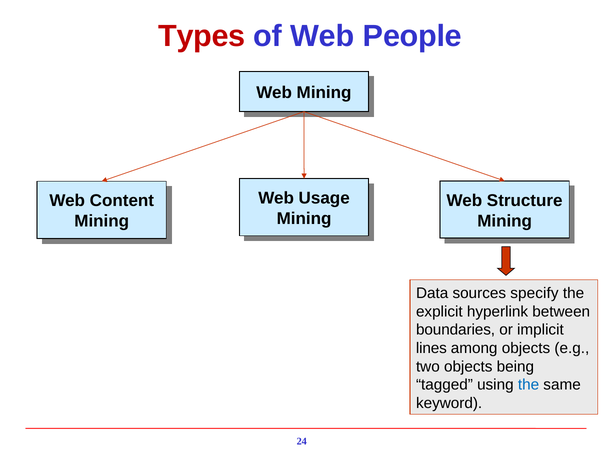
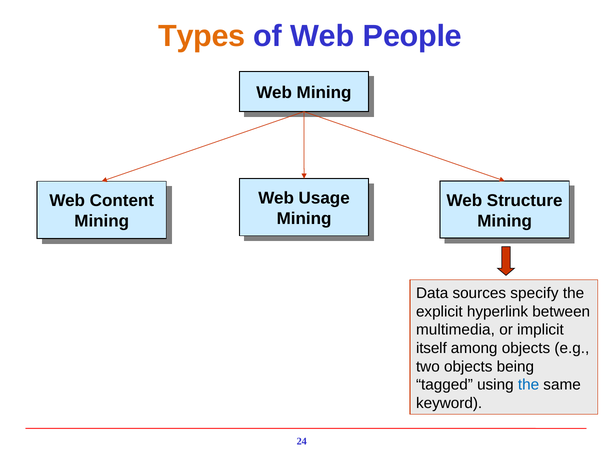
Types colour: red -> orange (202, 36)
boundaries: boundaries -> multimedia (455, 330)
lines: lines -> itself (431, 348)
